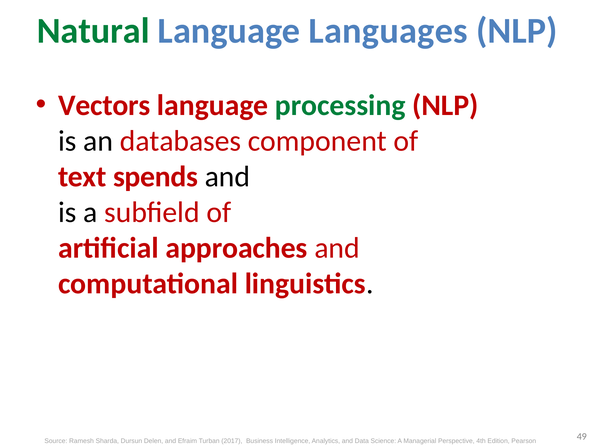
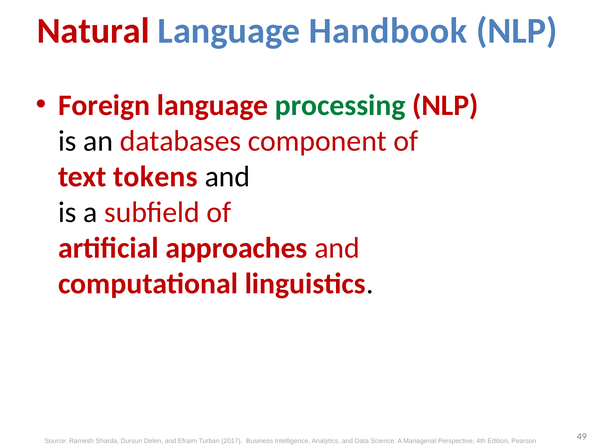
Natural colour: green -> red (93, 31)
Languages: Languages -> Handbook (388, 31)
Vectors: Vectors -> Foreign (104, 105)
spends: spends -> tokens (155, 177)
